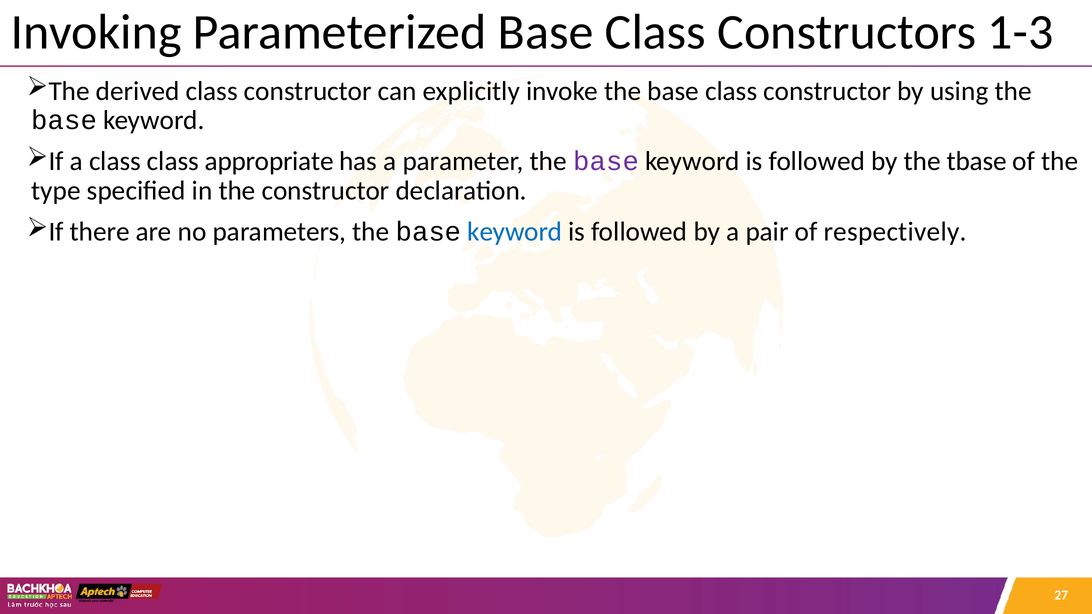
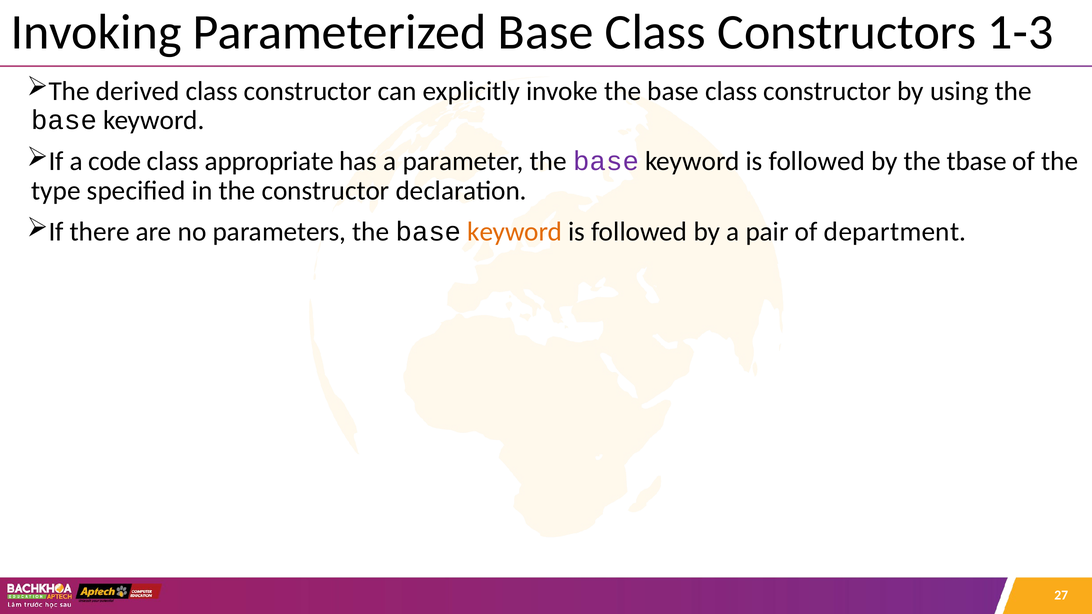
a class: class -> code (115, 161)
keyword colour: blue -> orange (515, 232)
respectively: respectively -> department (895, 232)
